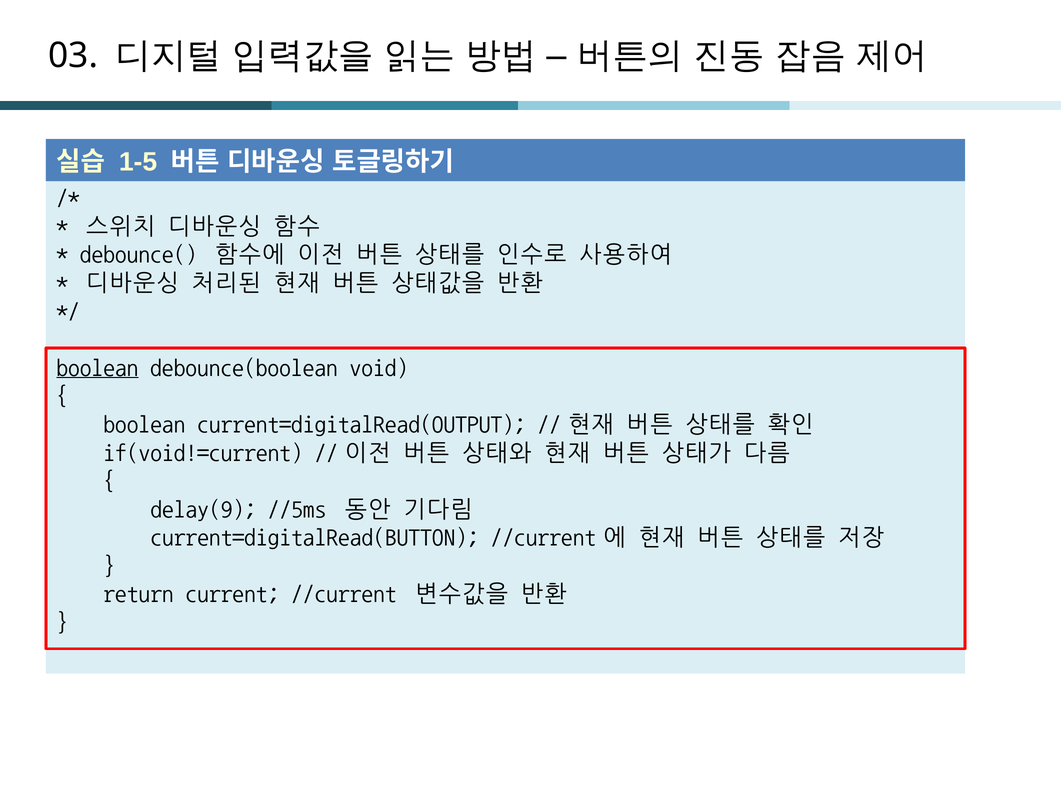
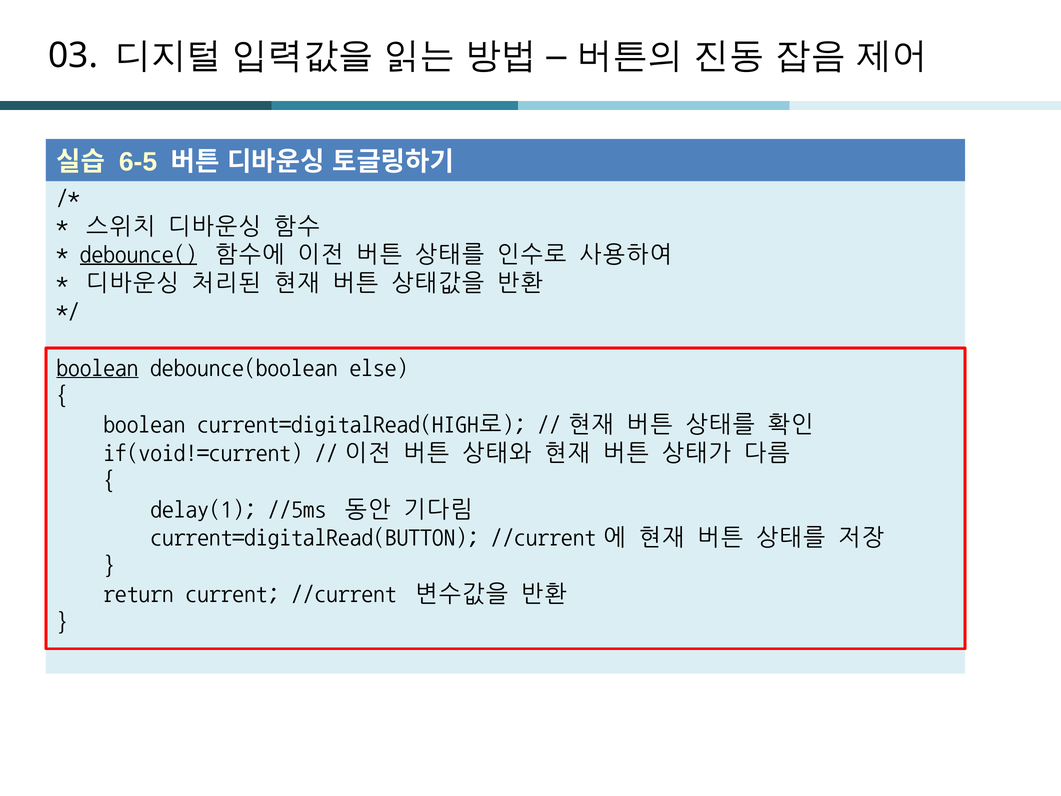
1-5: 1-5 -> 6-5 (138, 162)
debounce( underline: none -> present (138, 254)
void: void -> else (379, 367)
current=digitalRead(OUTPUT: current=digitalRead(OUTPUT -> current=digitalRead(HIGH로 (361, 424)
delay(9: delay(9 -> delay(1 (203, 509)
